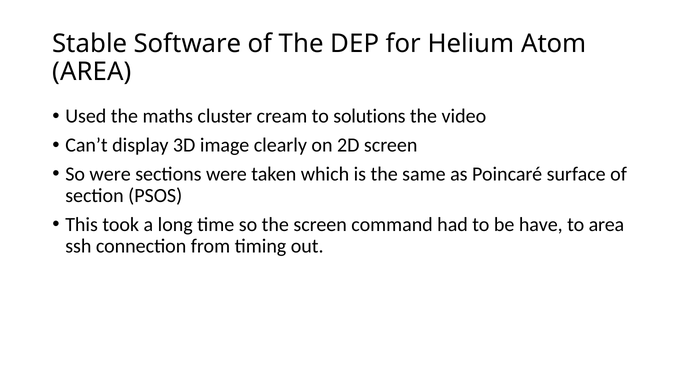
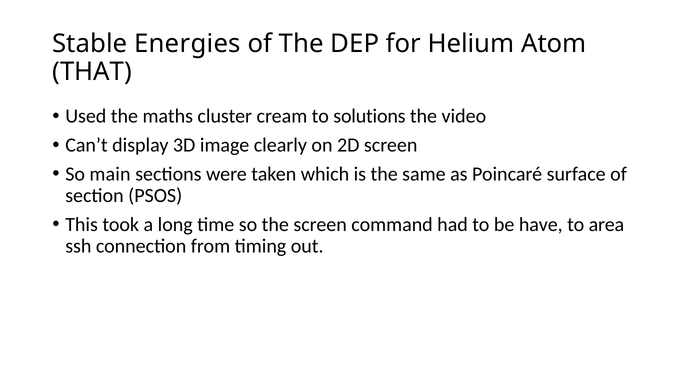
Software: Software -> Energies (187, 44)
AREA: AREA -> THAT (92, 72)
So were: were -> main (110, 174)
